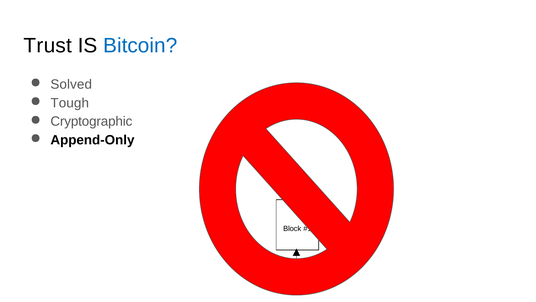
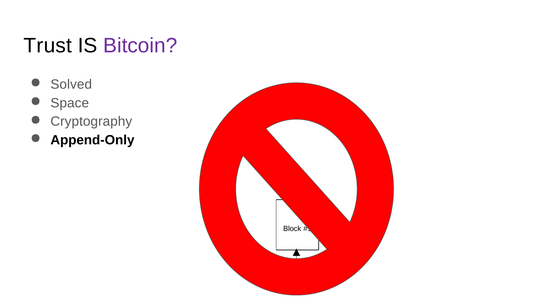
Bitcoin colour: blue -> purple (140, 45)
Tough: Tough -> Space (70, 103)
Cryptographic: Cryptographic -> Cryptography (91, 121)
